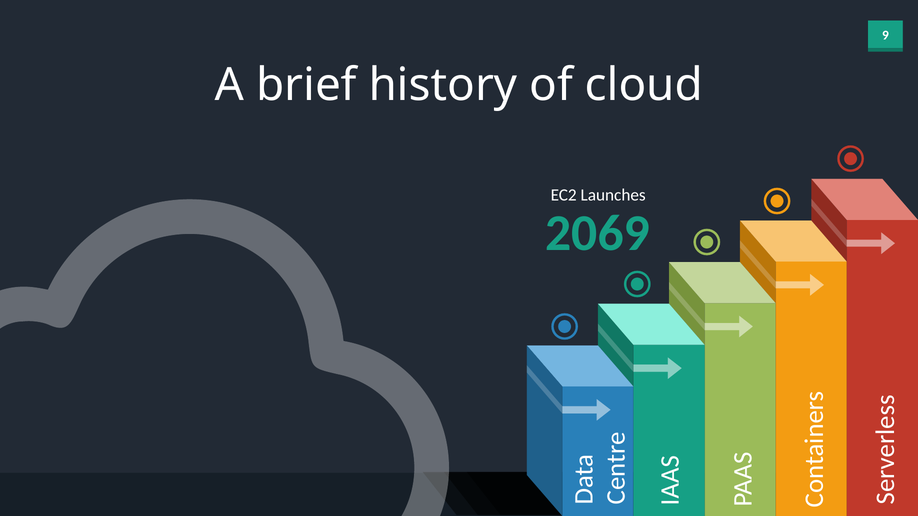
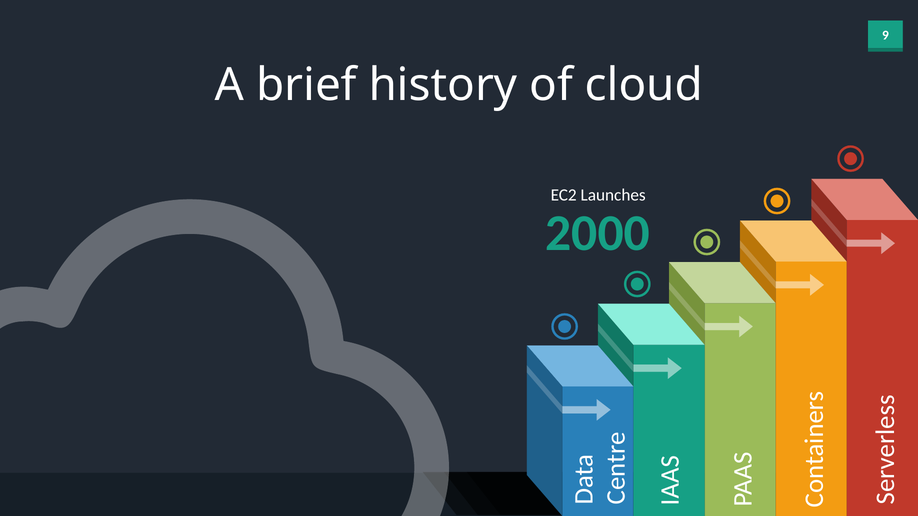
2069: 2069 -> 2000 (598, 233)
